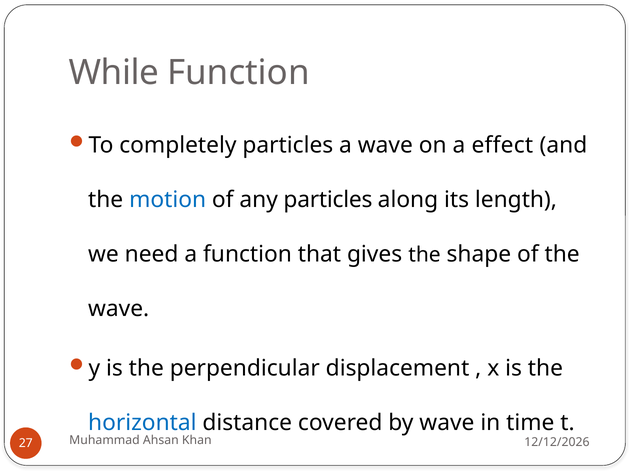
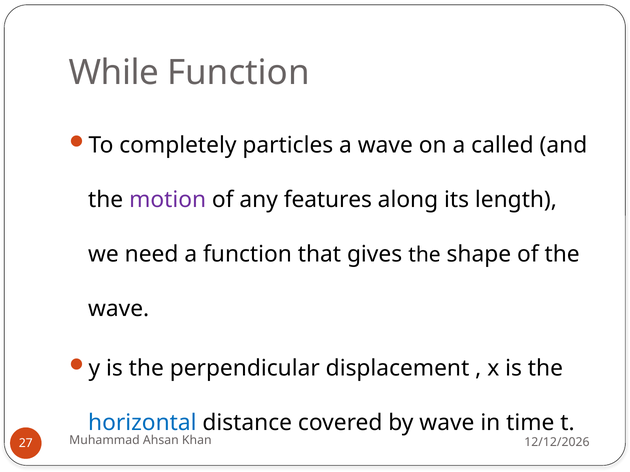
effect: effect -> called (502, 145)
motion colour: blue -> purple (168, 200)
any particles: particles -> features (328, 200)
